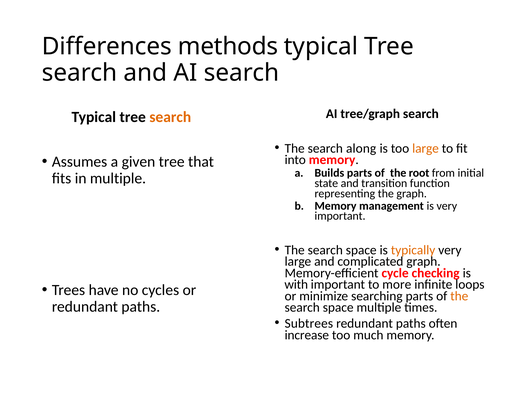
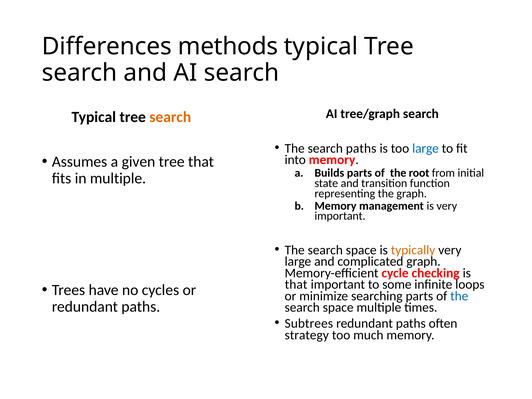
search along: along -> paths (361, 148)
large colour: orange -> blue (426, 148)
with: with -> that (296, 285)
more: more -> some (397, 285)
the colour: orange -> blue (459, 296)
increase: increase -> strategy (307, 335)
